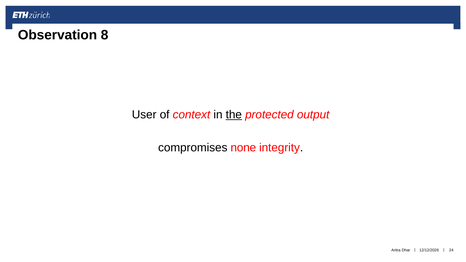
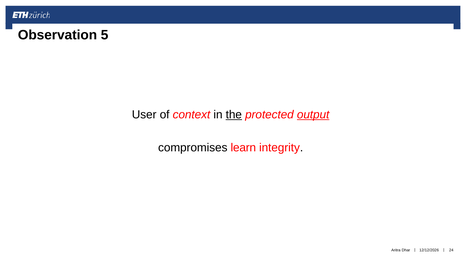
8: 8 -> 5 (105, 35)
output underline: none -> present (313, 115)
none: none -> learn (243, 148)
